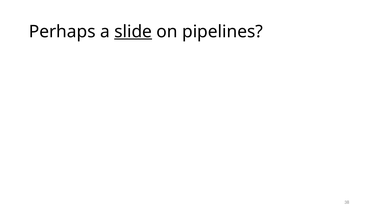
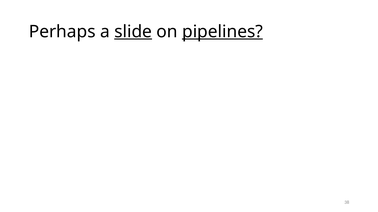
pipelines underline: none -> present (222, 32)
